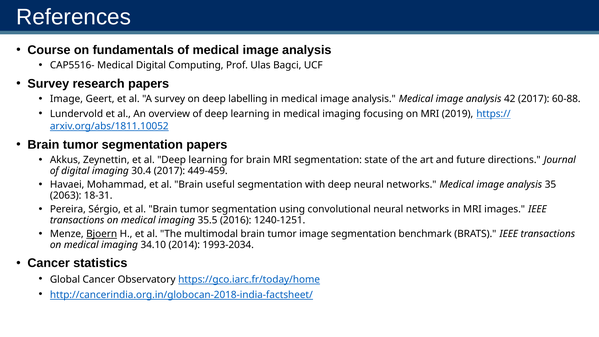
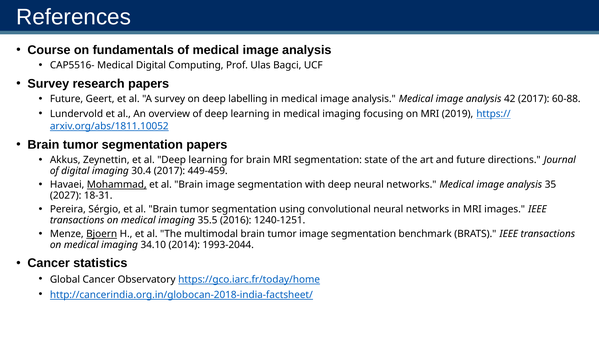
Image: Image -> Future (67, 99)
Mohammad underline: none -> present (117, 185)
Brain useful: useful -> image (220, 185)
2063: 2063 -> 2027 (66, 195)
1993-2034: 1993-2034 -> 1993-2044 (228, 245)
